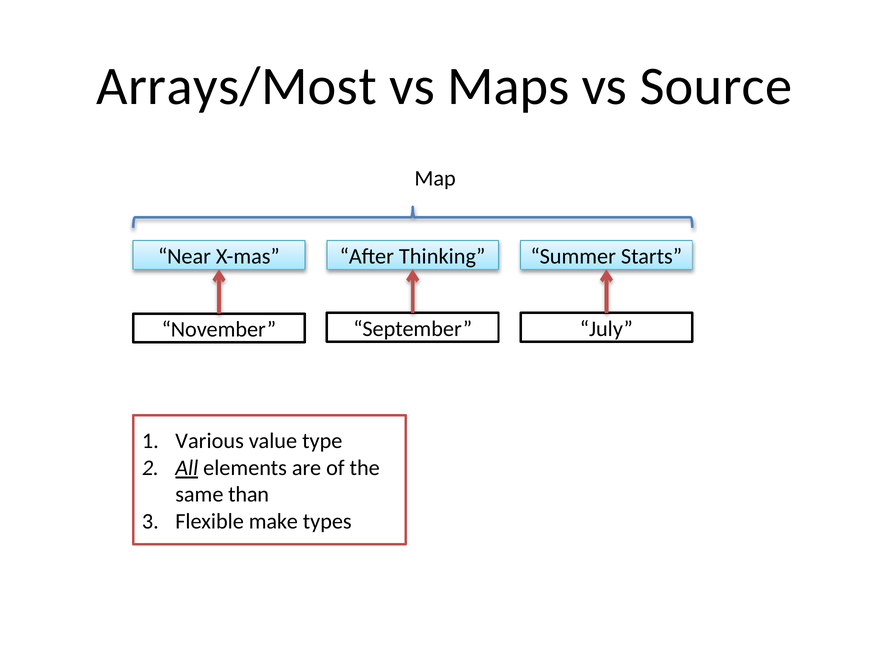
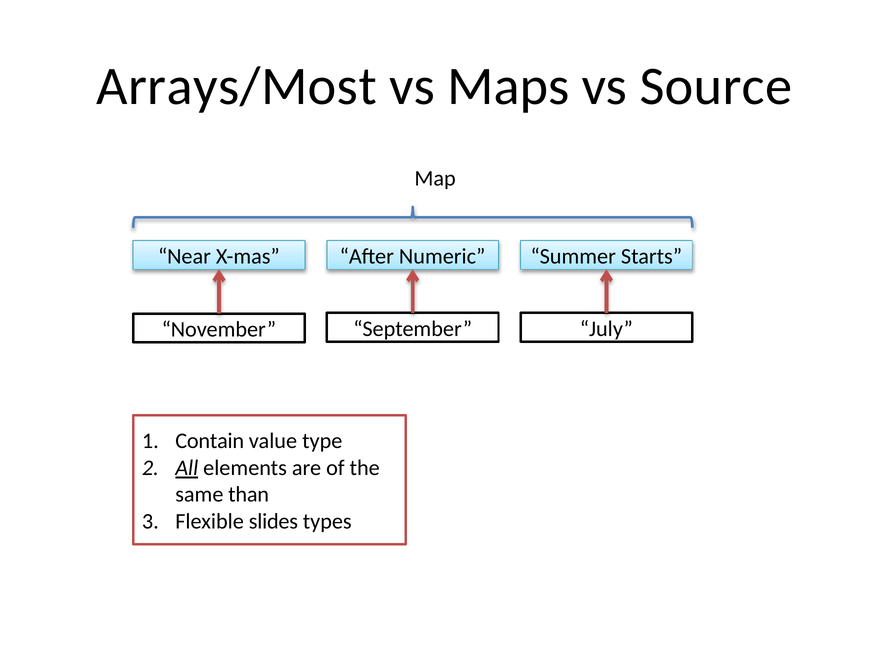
Thinking: Thinking -> Numeric (442, 257)
Various: Various -> Contain (210, 441)
make: make -> slides (273, 522)
